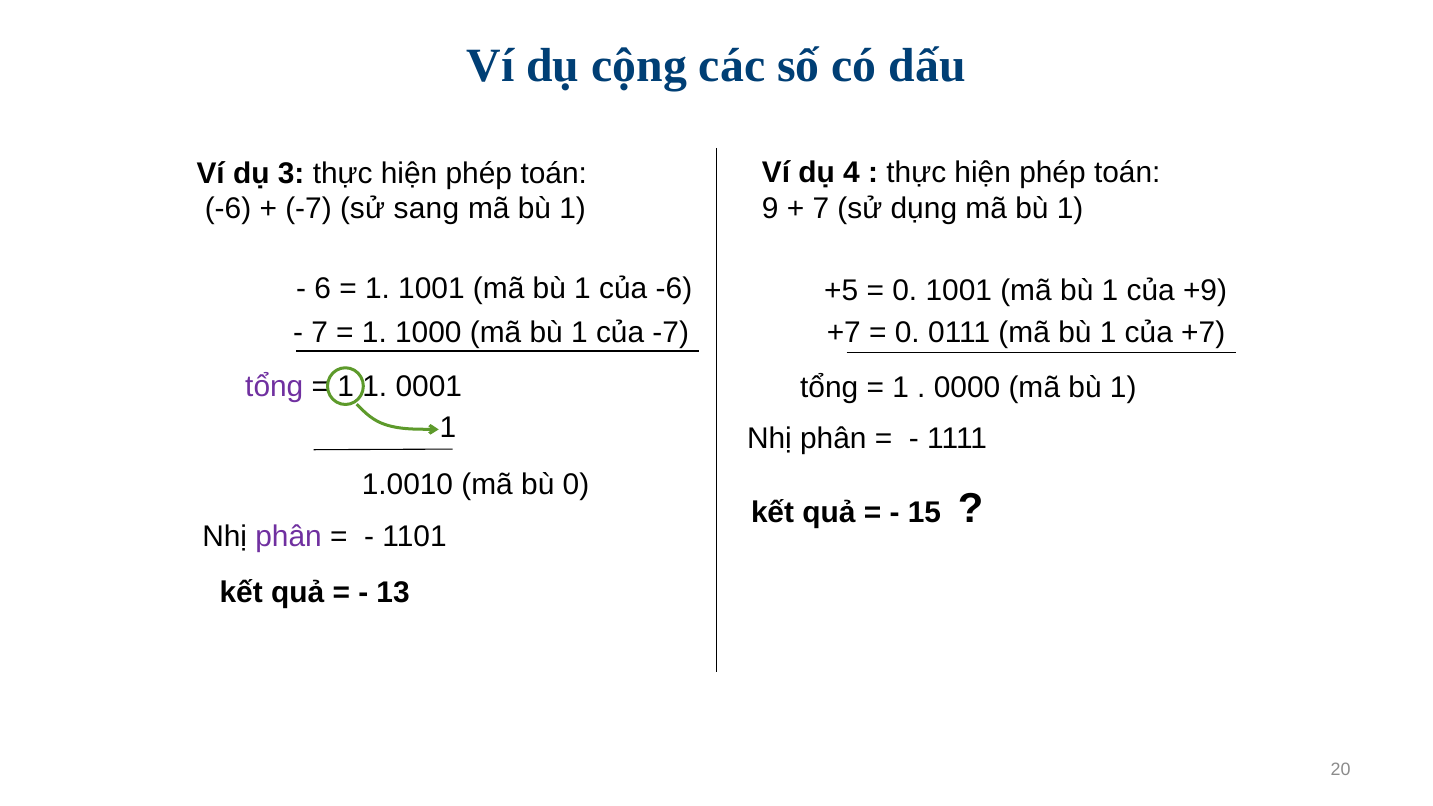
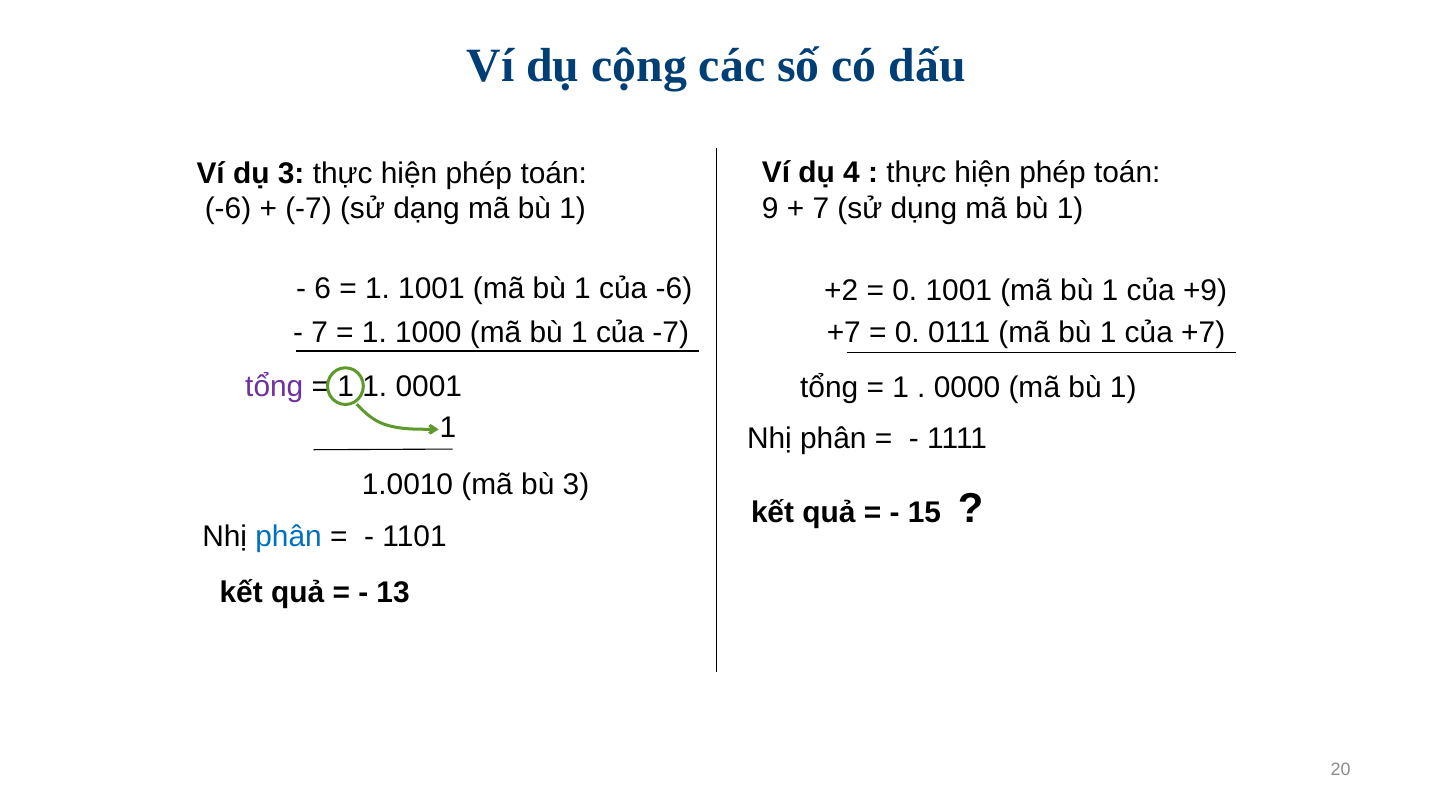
sang: sang -> dạng (427, 209)
+5: +5 -> +2 (841, 290)
bù 0: 0 -> 3 (576, 485)
phân colour: purple -> blue (289, 536)
